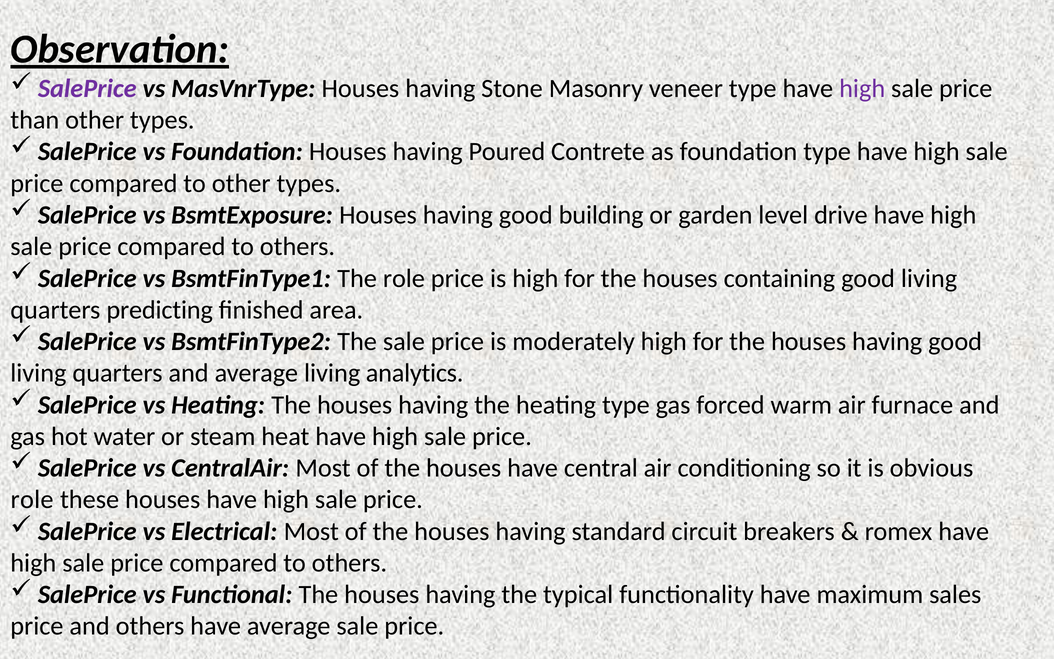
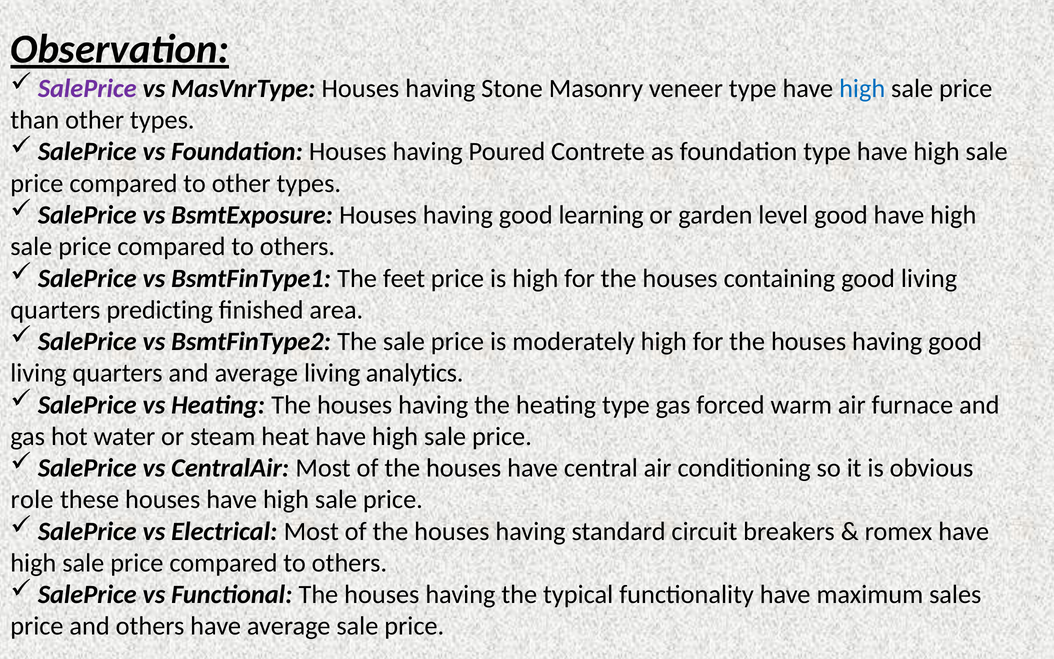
high colour: purple -> blue (862, 88)
building: building -> learning (601, 215)
level drive: drive -> good (841, 215)
The role: role -> feet (404, 278)
